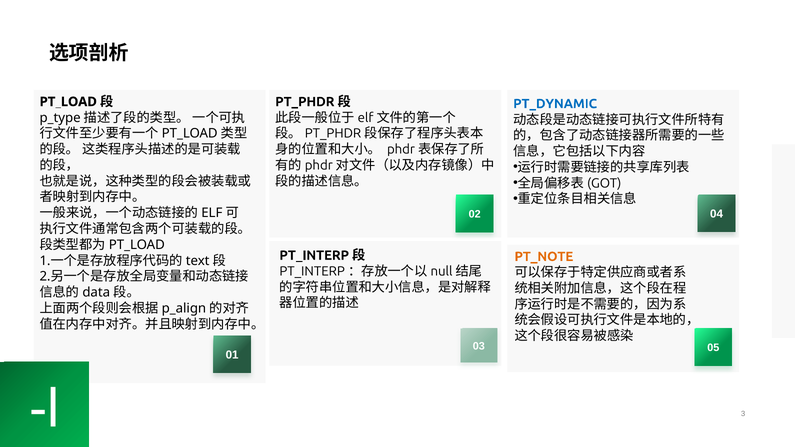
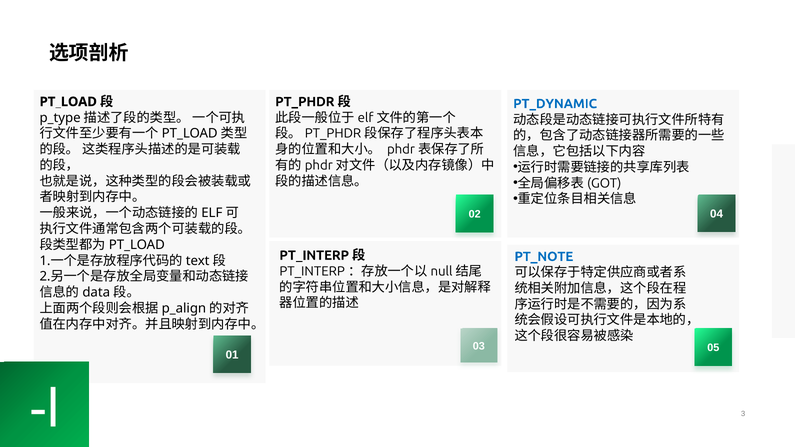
PT_NOTE colour: orange -> blue (544, 257)
